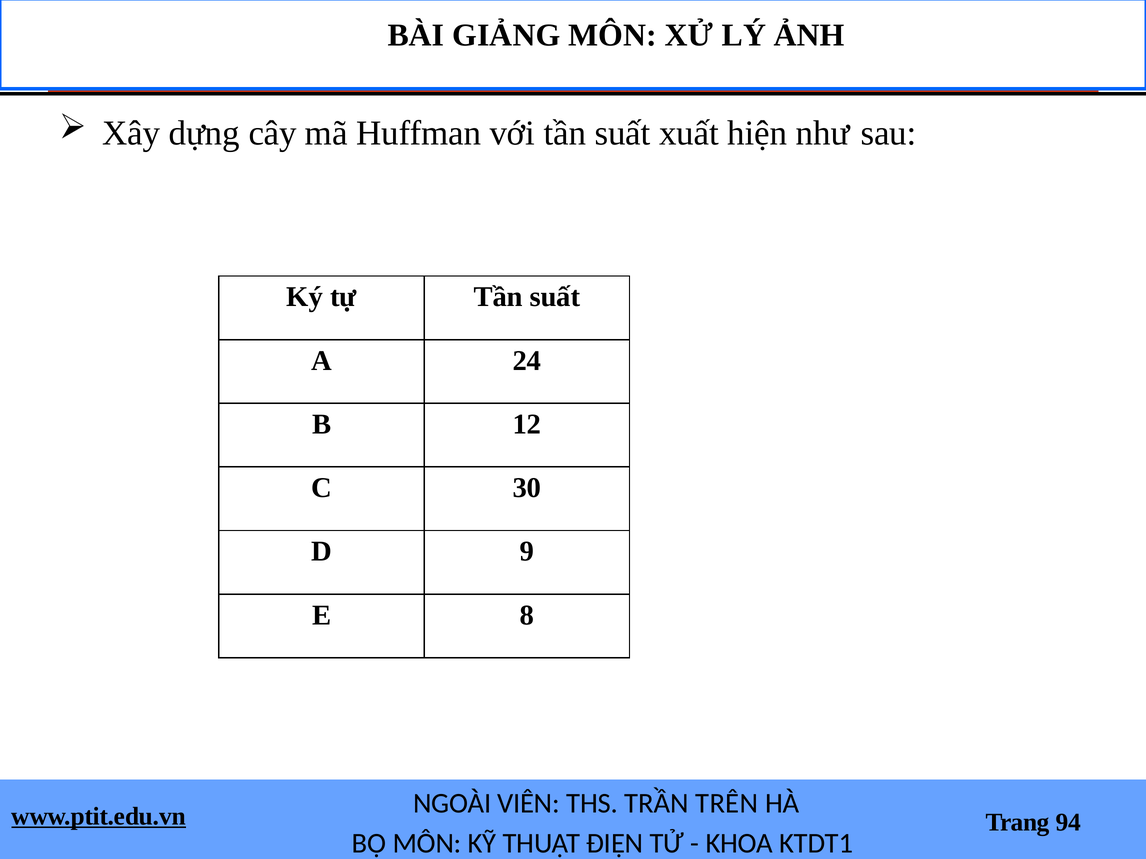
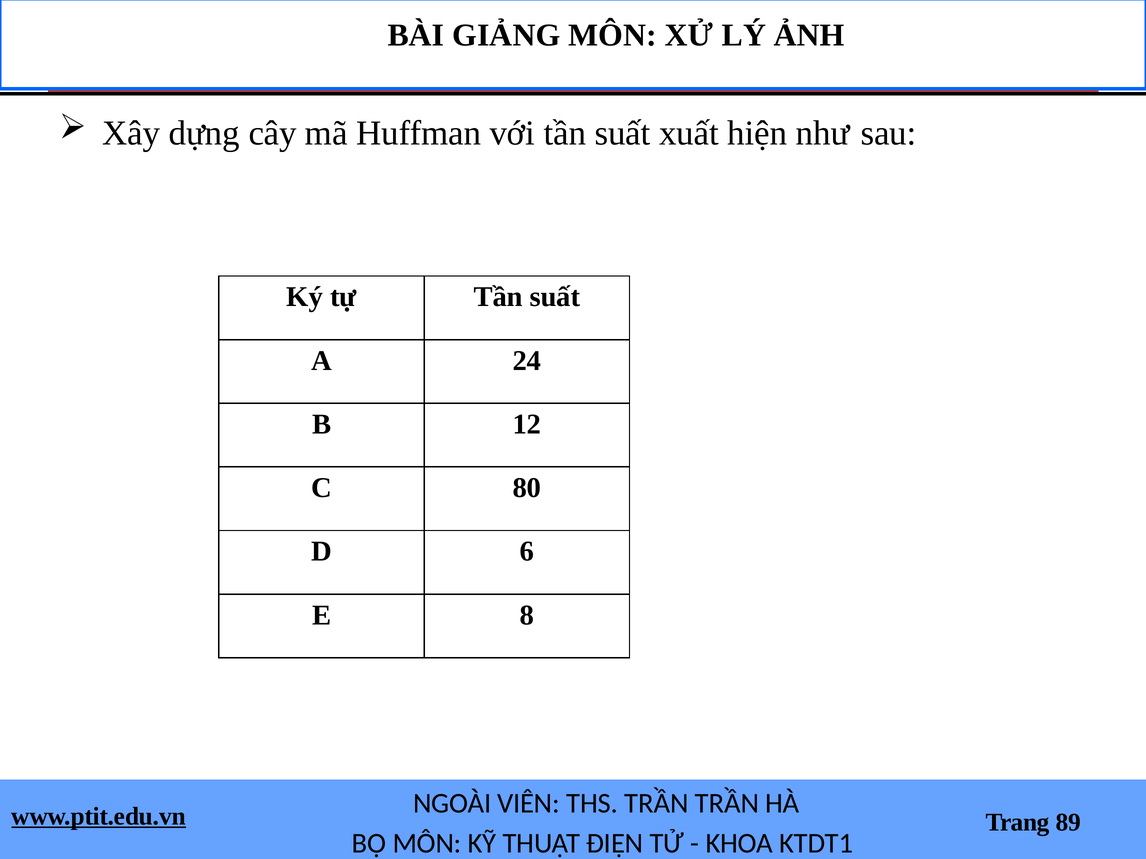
30: 30 -> 80 (527, 488)
9: 9 -> 6 (527, 552)
TRẦN TRÊN: TRÊN -> TRẦN (727, 804)
94: 94 -> 89 (1068, 823)
